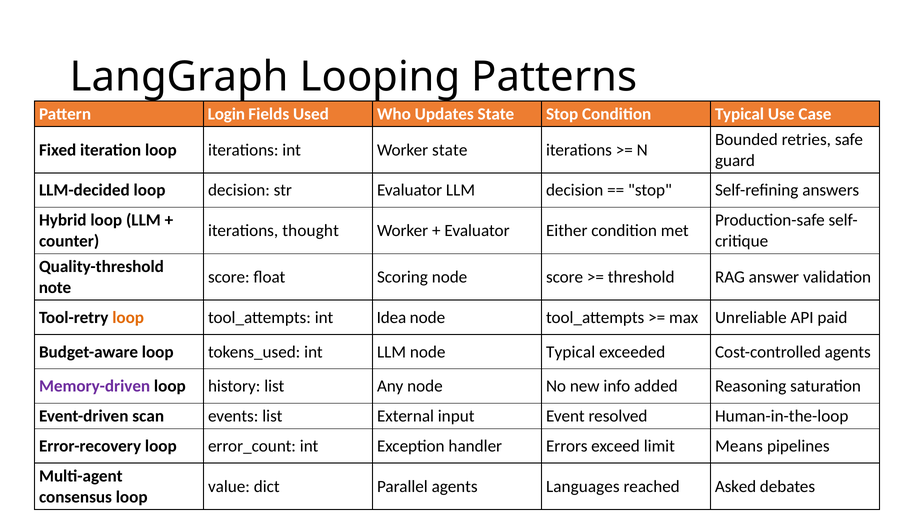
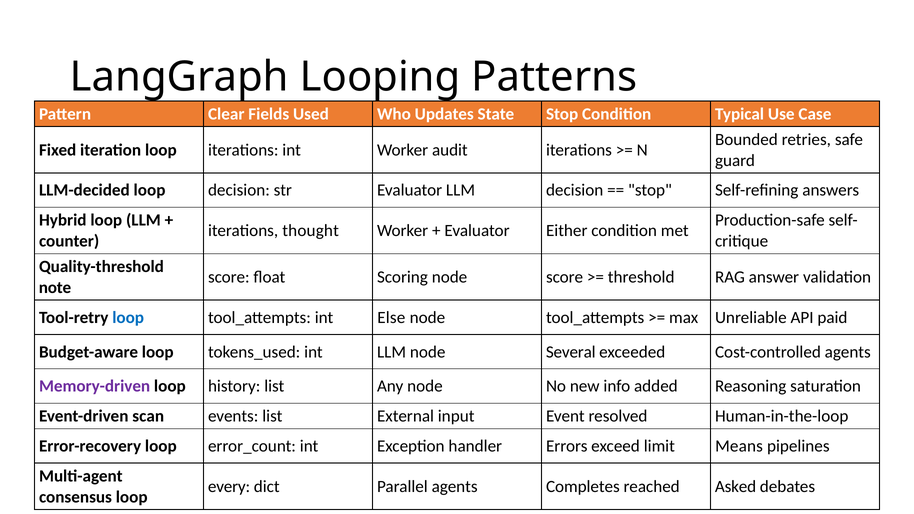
Login: Login -> Clear (226, 114)
Worker state: state -> audit (450, 150)
loop colour: orange -> blue (128, 318)
Idea: Idea -> Else (391, 318)
node Typical: Typical -> Several (571, 352)
value: value -> every (229, 487)
Languages: Languages -> Completes (583, 487)
